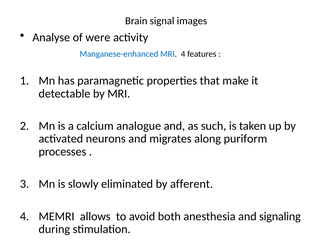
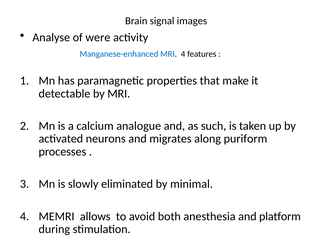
afferent: afferent -> minimal (192, 184)
signaling: signaling -> platform (280, 216)
